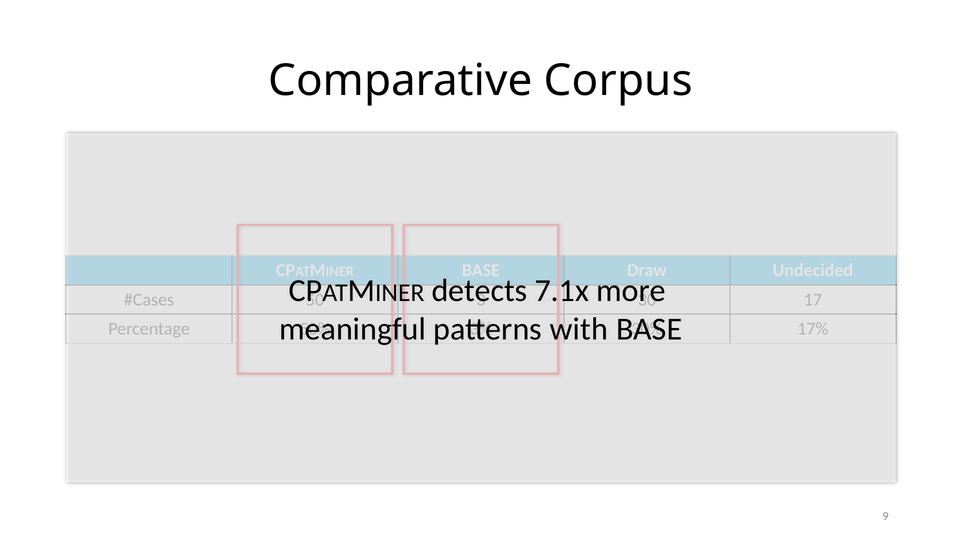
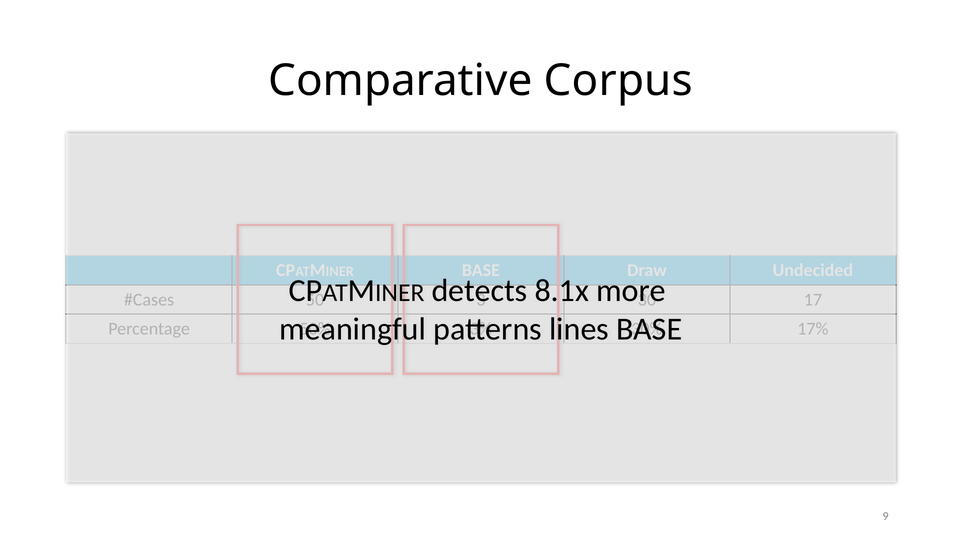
7.1x: 7.1x -> 8.1x (562, 291)
with: with -> lines (579, 329)
